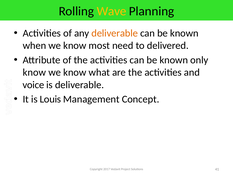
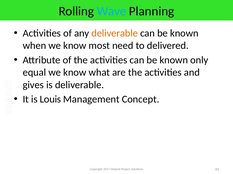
Wave colour: yellow -> light blue (112, 11)
know: know -> equal (34, 73)
voice: voice -> gives (33, 85)
